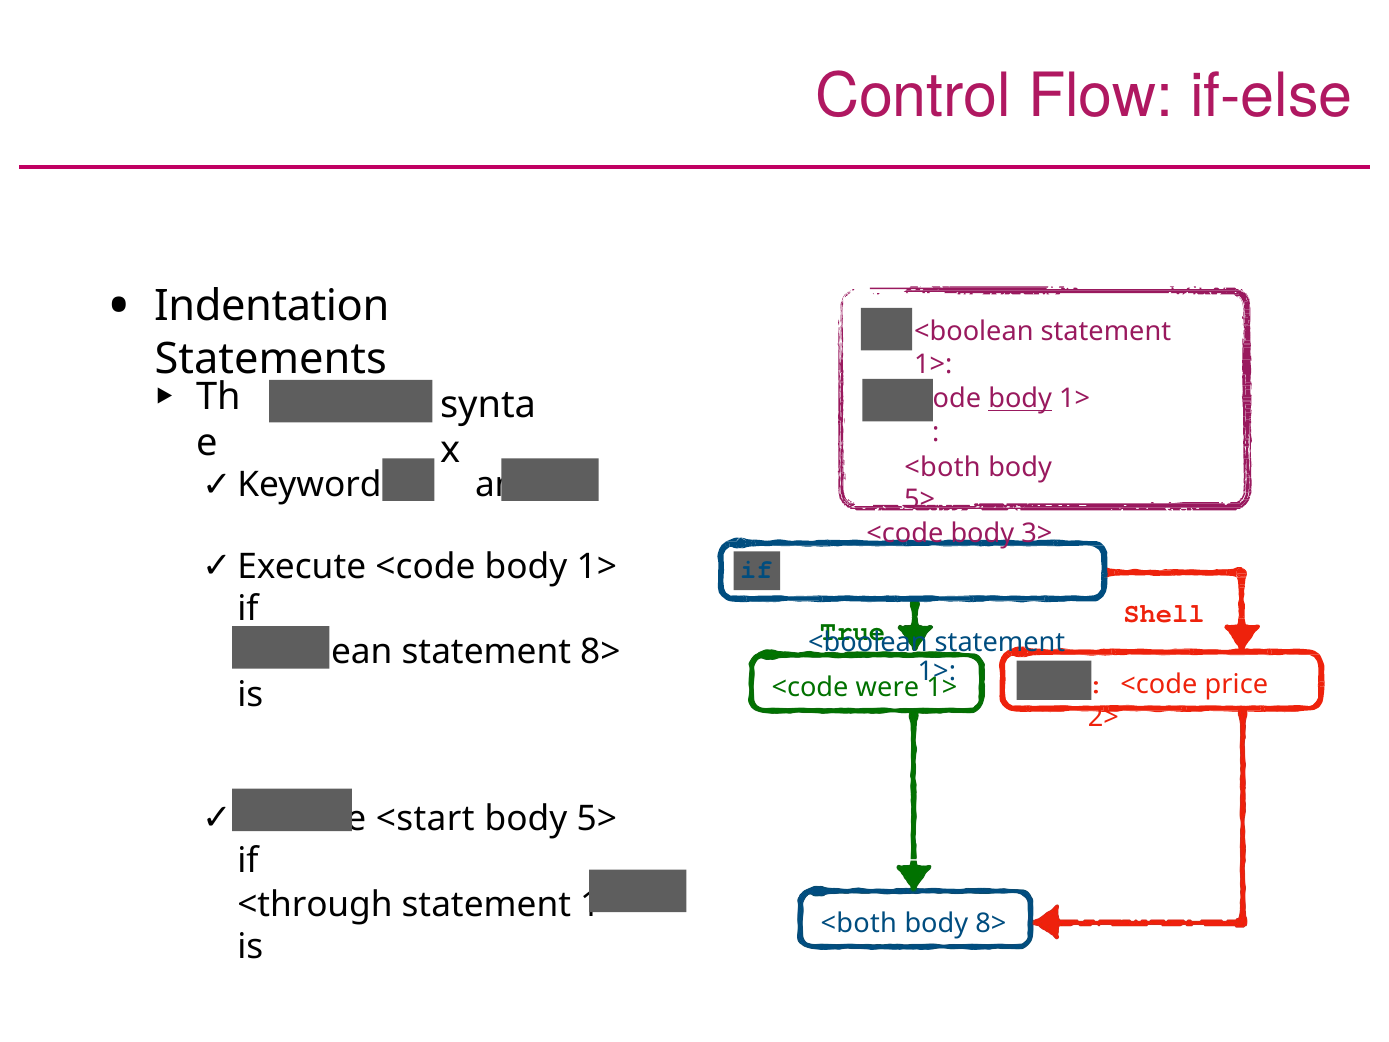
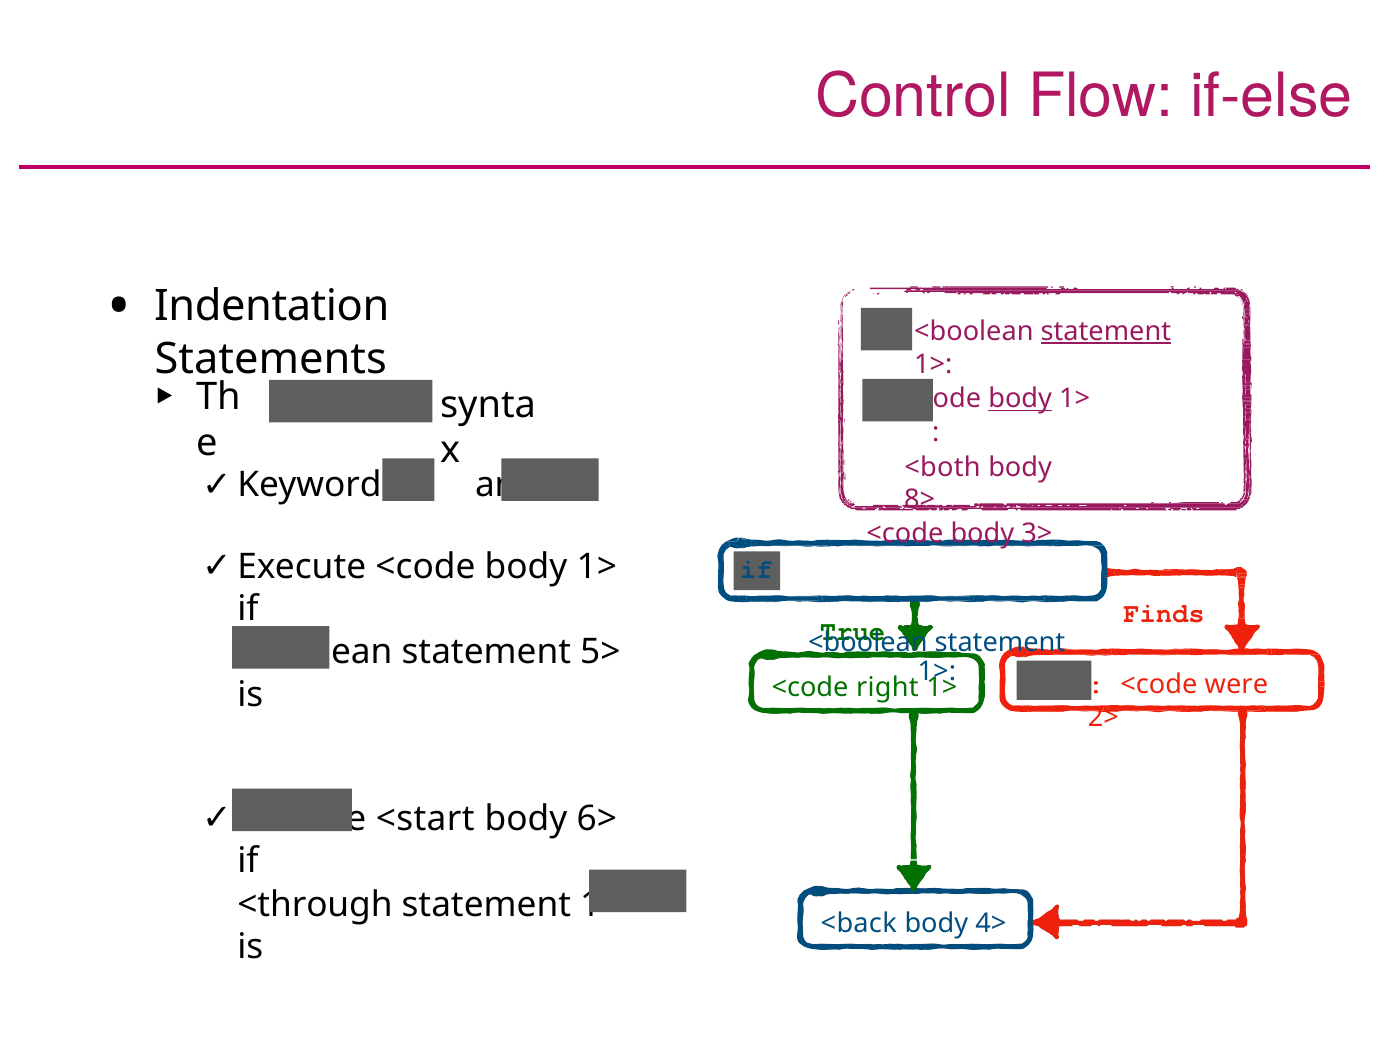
statement underline: none -> present (1106, 331)
5>: 5> -> 8> (920, 500)
Shell: Shell -> Finds (1164, 613)
statement 8>: 8> -> 5> (600, 652)
price: price -> were (1236, 684)
were: were -> right (887, 687)
5>: 5> -> 6> (597, 818)
<both: <both -> <back (859, 923)
body 8>: 8> -> 4> (991, 923)
